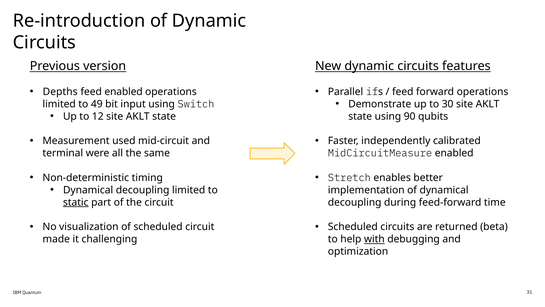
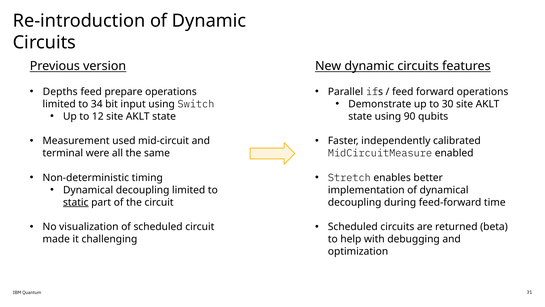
feed enabled: enabled -> prepare (124, 92)
49: 49 -> 34 (97, 104)
with underline: present -> none (374, 239)
